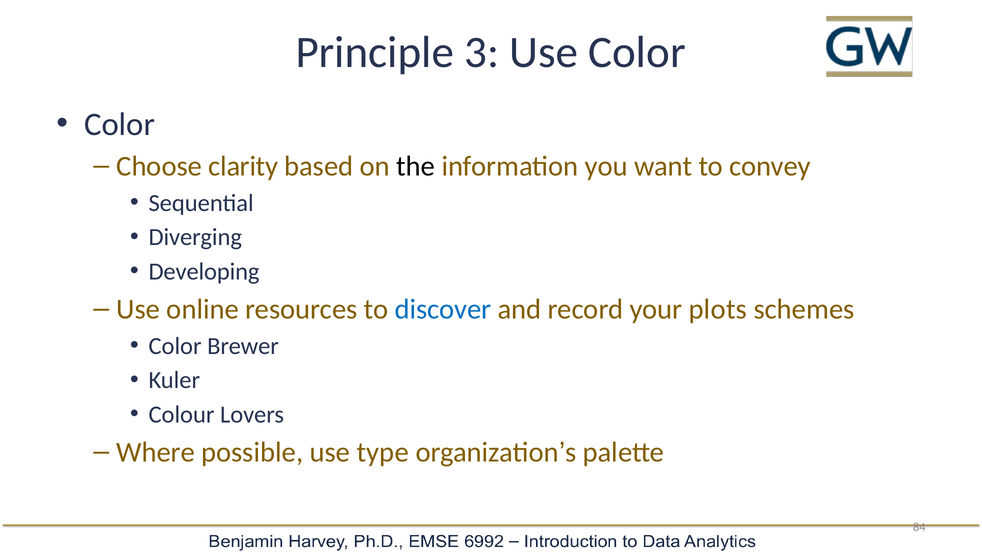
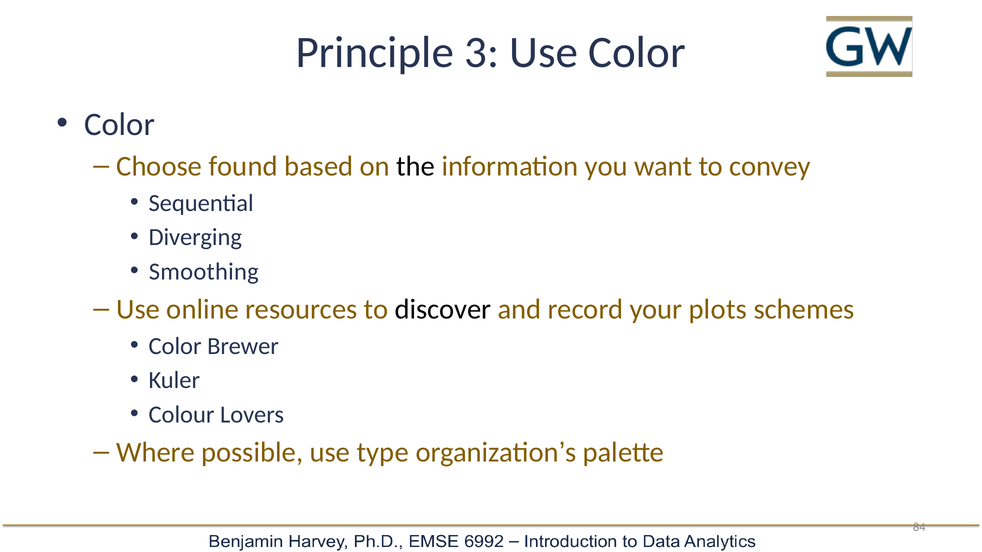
clarity: clarity -> found (243, 167)
Developing: Developing -> Smoothing (204, 272)
discover colour: blue -> black (443, 310)
